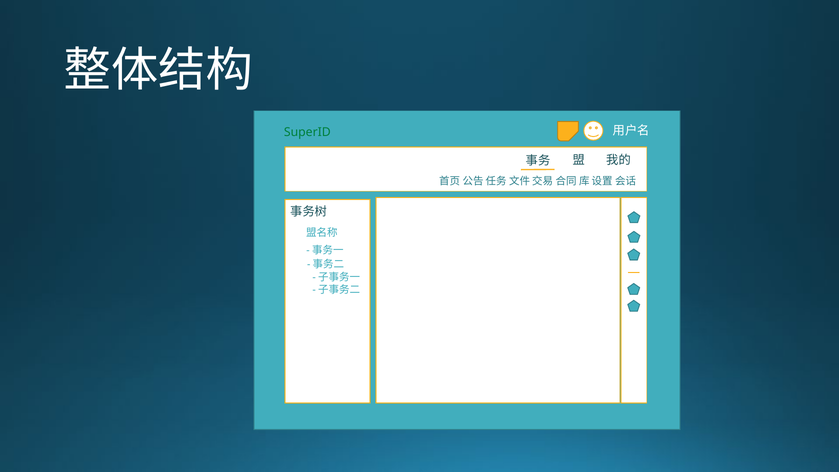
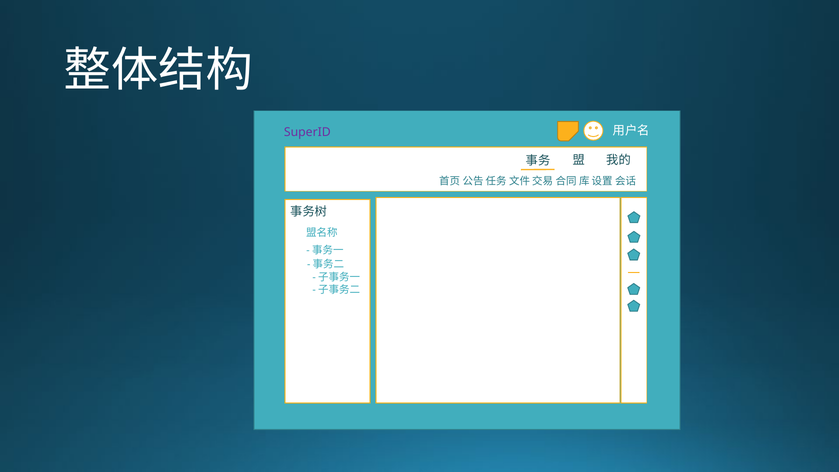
SuperID colour: green -> purple (307, 132)
